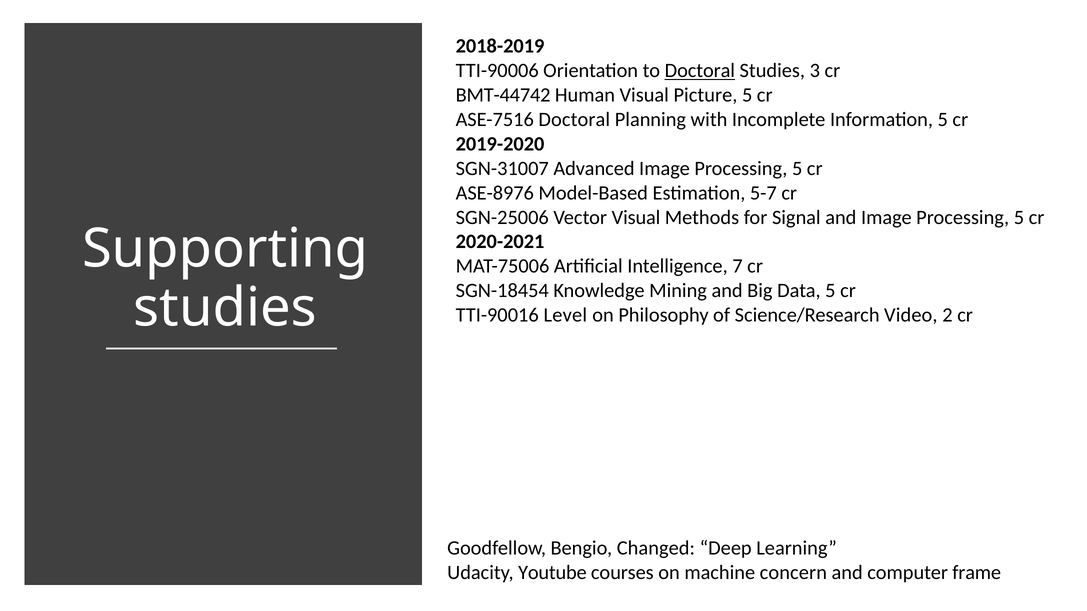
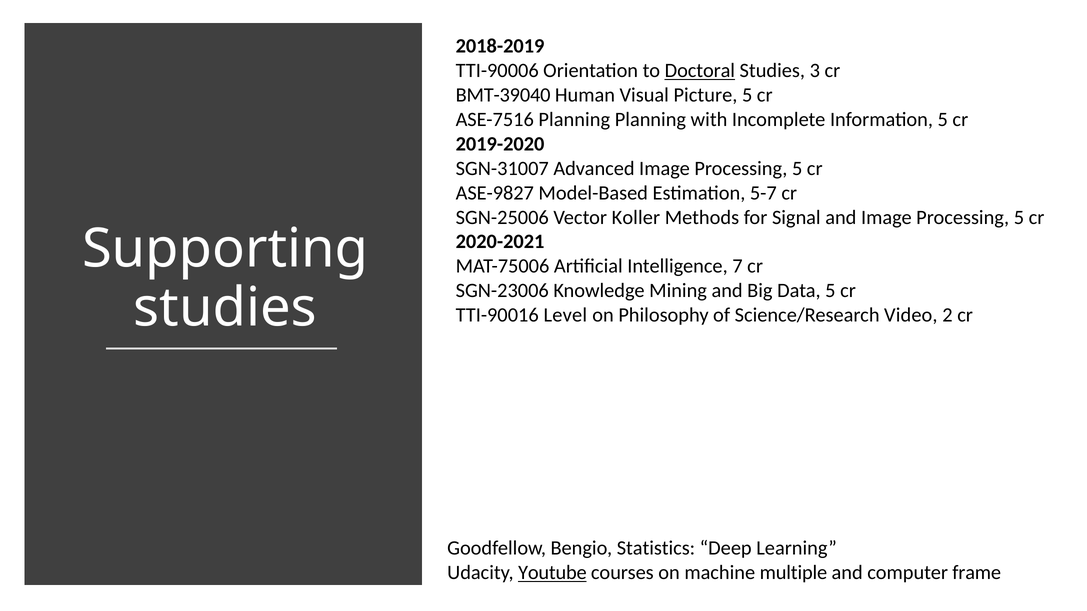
BMT-44742: BMT-44742 -> BMT-39040 (503, 95)
ASE-7516 Doctoral: Doctoral -> Planning (574, 120)
ASE-8976: ASE-8976 -> ASE-9827 (495, 193)
Vector Visual: Visual -> Koller (636, 217)
SGN-18454: SGN-18454 -> SGN-23006 (502, 291)
Changed: Changed -> Statistics (656, 549)
Youtube underline: none -> present (552, 573)
concern: concern -> multiple (793, 573)
